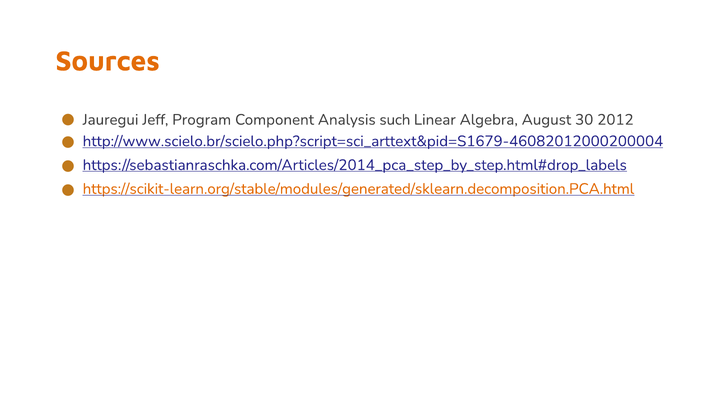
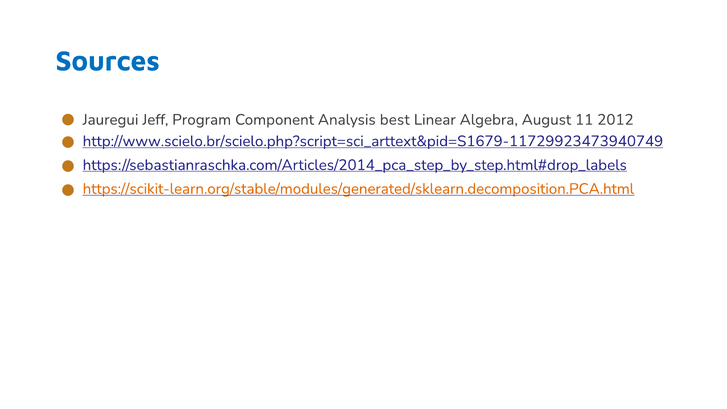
Sources colour: orange -> blue (108, 61)
such: such -> best (395, 120)
30: 30 -> 11 (584, 120)
http://www.scielo.br/scielo.php?script=sci_arttext&pid=S1679-46082012000200004: http://www.scielo.br/scielo.php?script=sci_arttext&pid=S1679-46082012000200004 -> http://www.scielo.br/scielo.php?script=sci_arttext&pid=S1679-11729923473940749 (373, 141)
